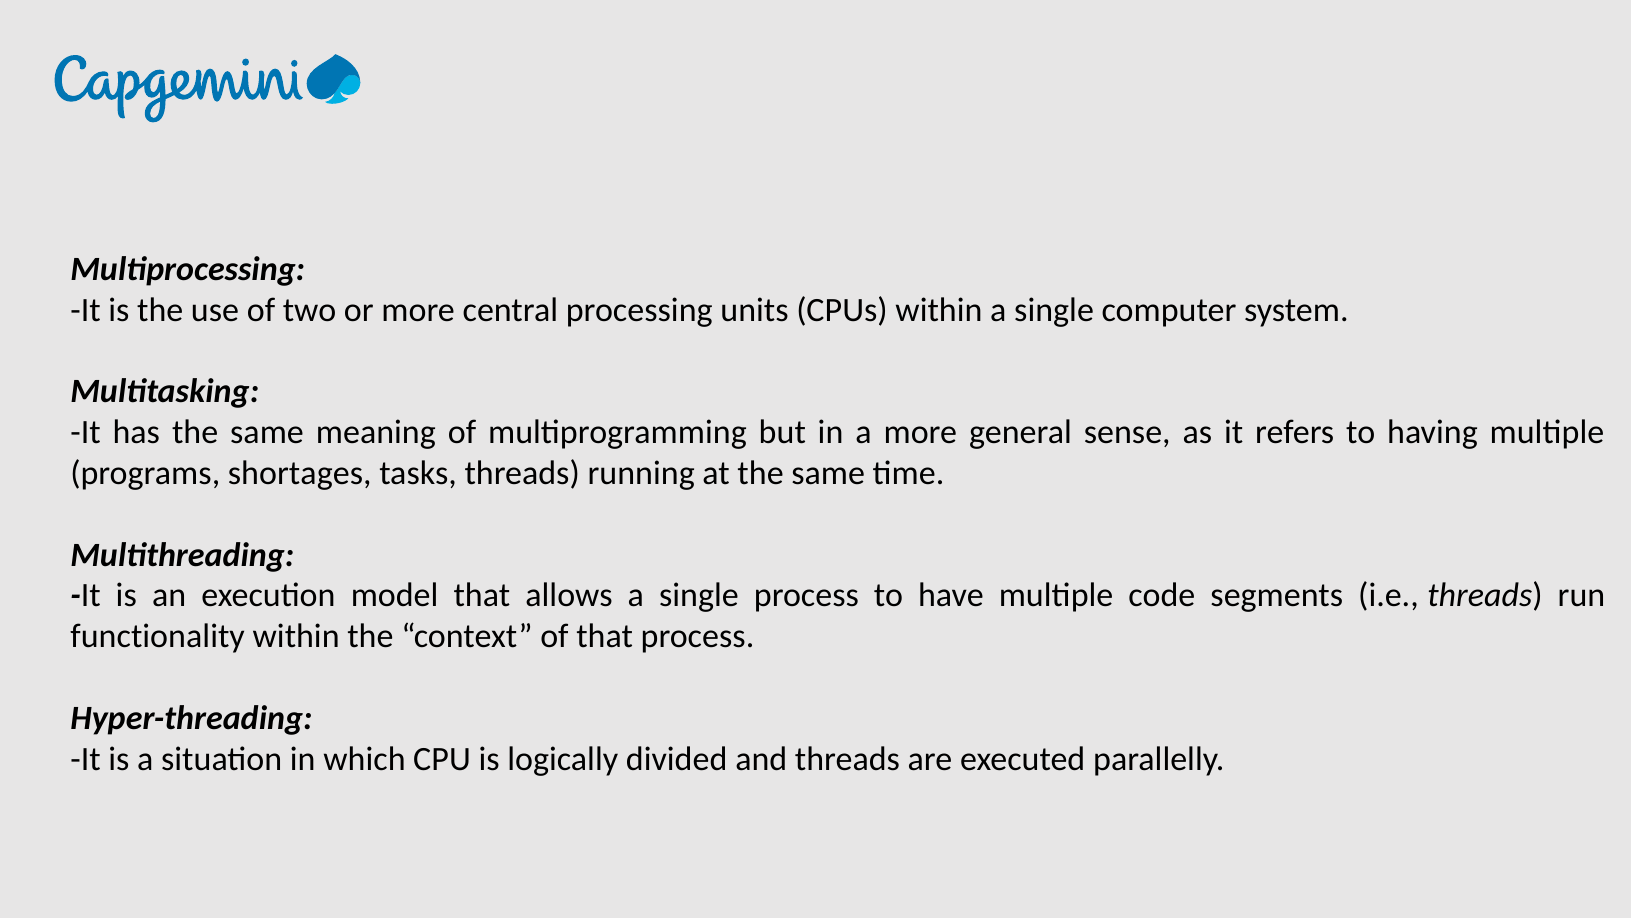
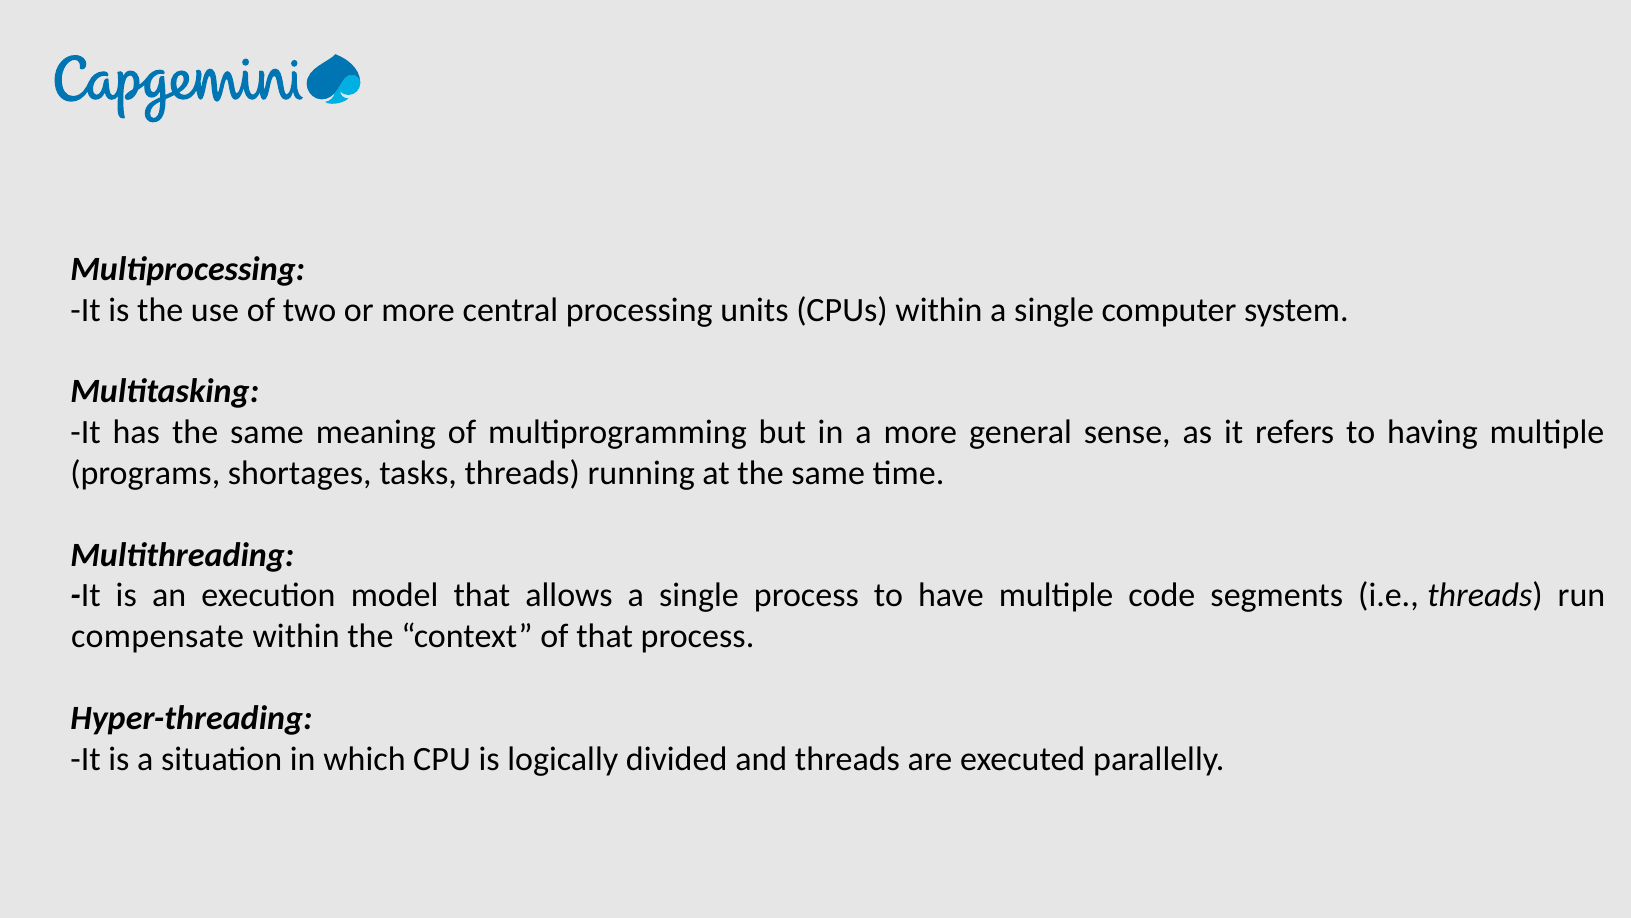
functionality: functionality -> compensate (157, 636)
